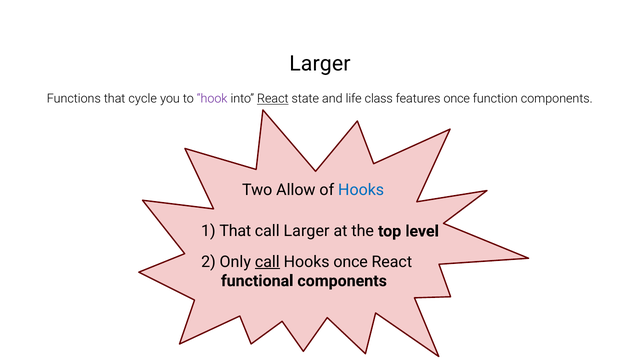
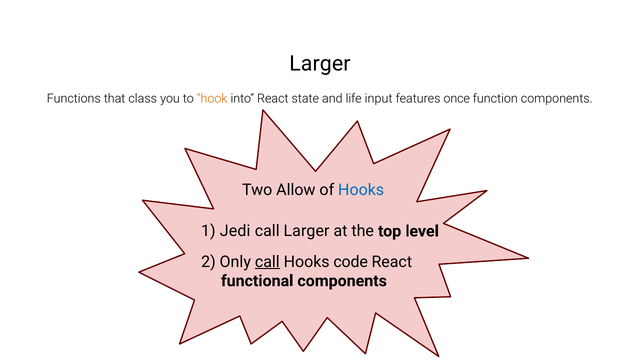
cycle: cycle -> class (143, 99)
hook colour: purple -> orange (212, 99)
React underline: present -> none (273, 99)
class: class -> input (379, 99)
1 That: That -> Jedi (235, 231)
Hooks once: once -> code (351, 262)
